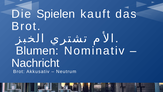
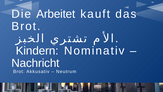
Spielen: Spielen -> Arbeitet (56, 14)
Blumen: Blumen -> Kindern (37, 51)
